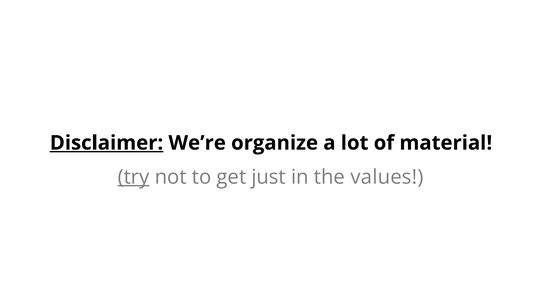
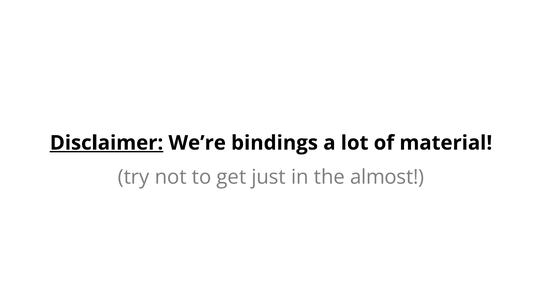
organize: organize -> bindings (275, 143)
try underline: present -> none (134, 177)
values: values -> almost (387, 177)
